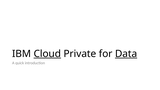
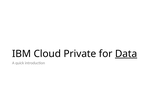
Cloud underline: present -> none (47, 54)
